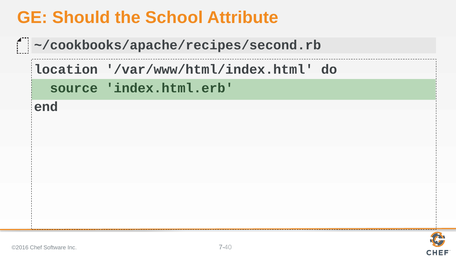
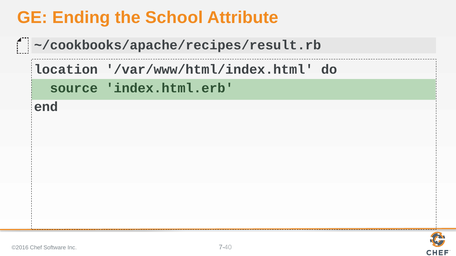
Should: Should -> Ending (81, 18)
~/cookbooks/apache/recipes/second.rb: ~/cookbooks/apache/recipes/second.rb -> ~/cookbooks/apache/recipes/result.rb (178, 45)
